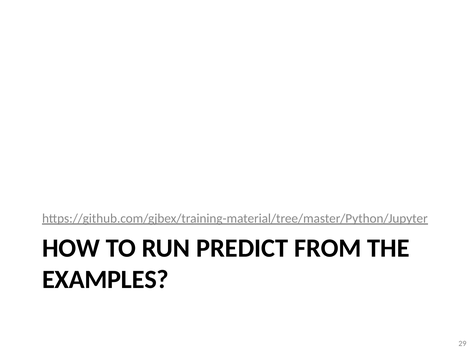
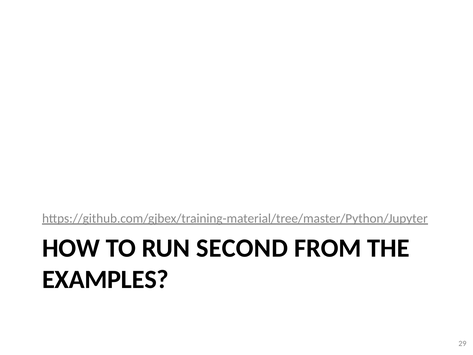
PREDICT: PREDICT -> SECOND (242, 248)
